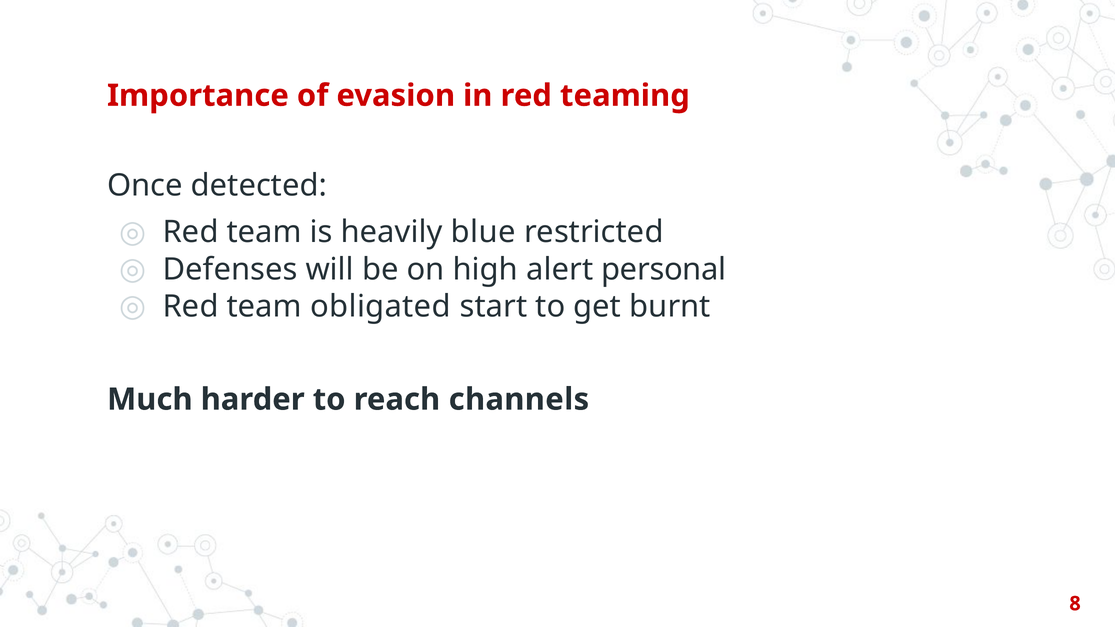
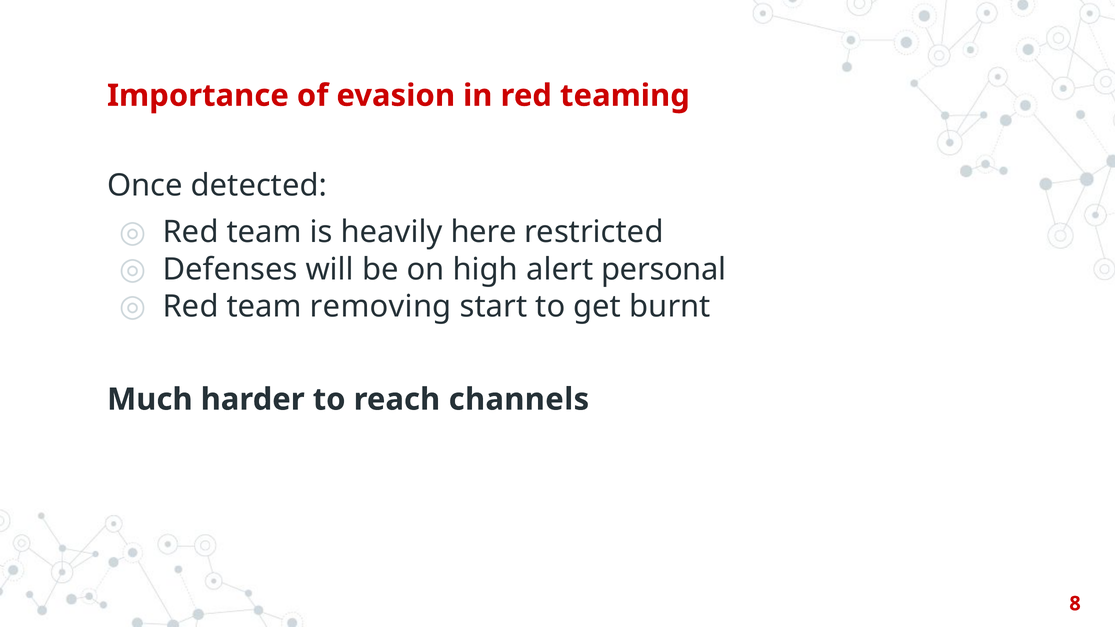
blue: blue -> here (484, 232)
obligated: obligated -> removing (381, 307)
